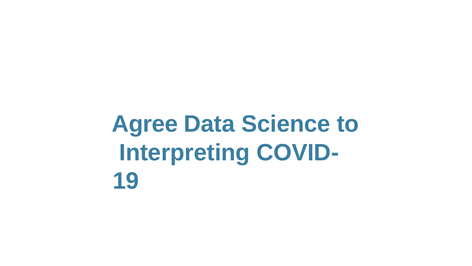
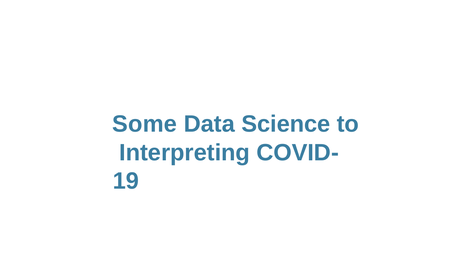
Agree: Agree -> Some (145, 124)
